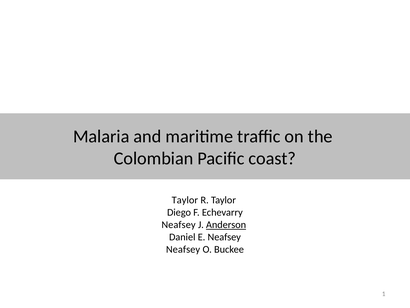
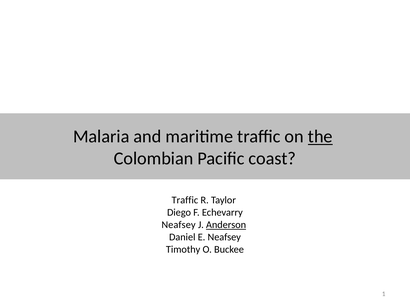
the underline: none -> present (320, 136)
Taylor: Taylor -> Traffic (185, 200)
Neafsey: Neafsey -> Timothy (183, 249)
